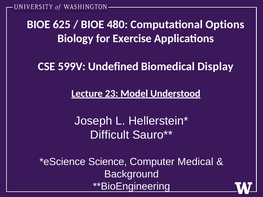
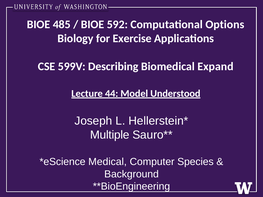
625: 625 -> 485 (62, 24)
480: 480 -> 592 (117, 24)
Undefined: Undefined -> Describing (113, 67)
Display: Display -> Expand (215, 67)
23: 23 -> 44 (112, 94)
Difficult: Difficult -> Multiple (110, 135)
Science: Science -> Medical (108, 162)
Medical: Medical -> Species (195, 162)
